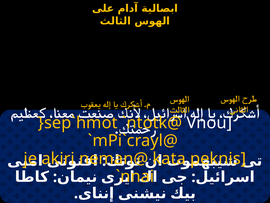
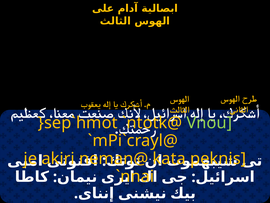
Vnou colour: white -> light green (209, 123)
